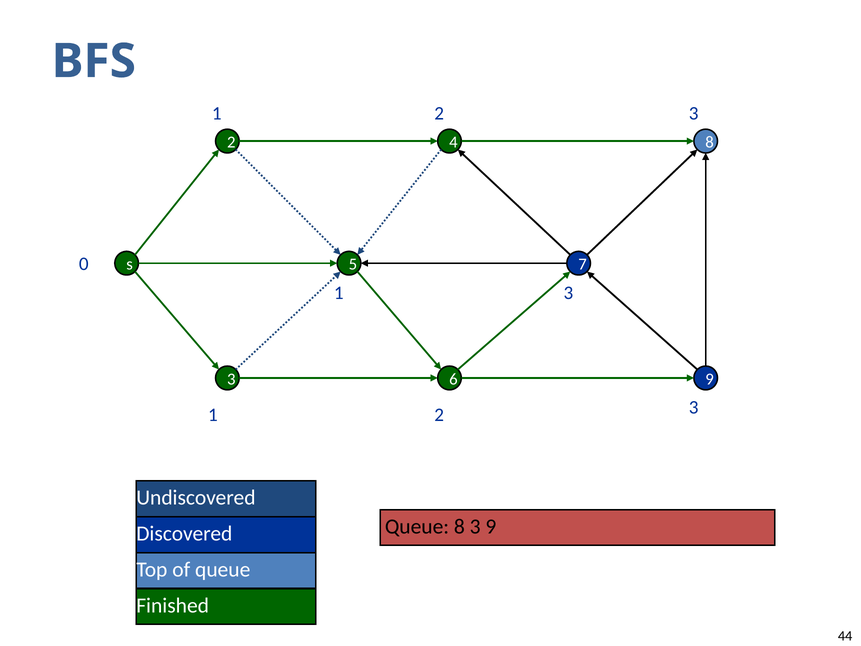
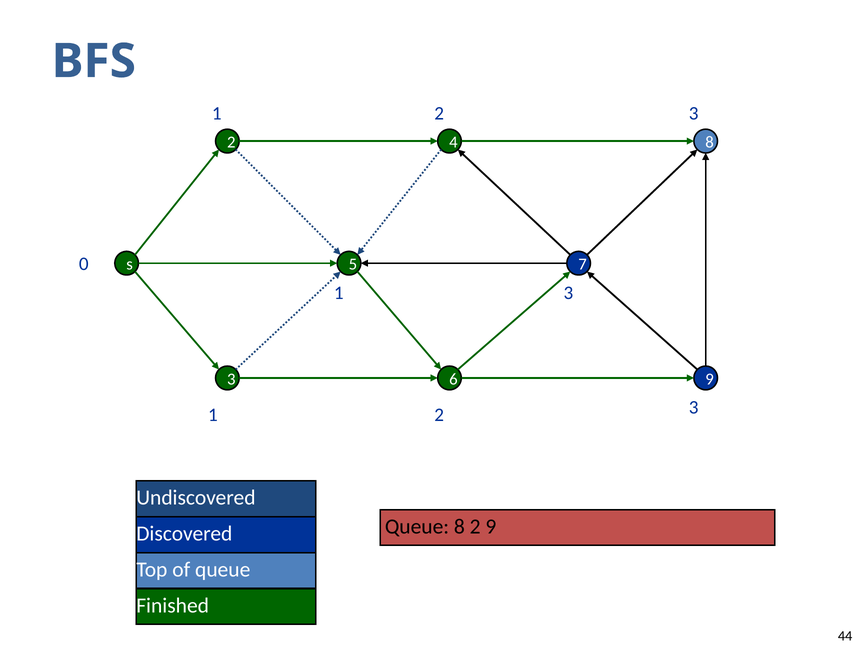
Queue 8 3: 3 -> 2 (475, 526)
